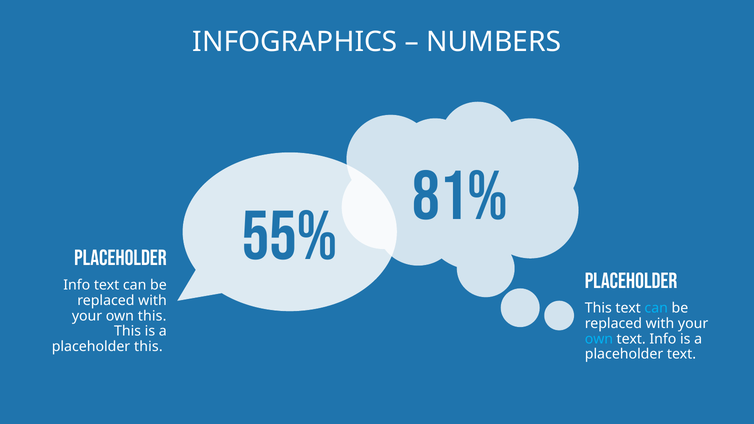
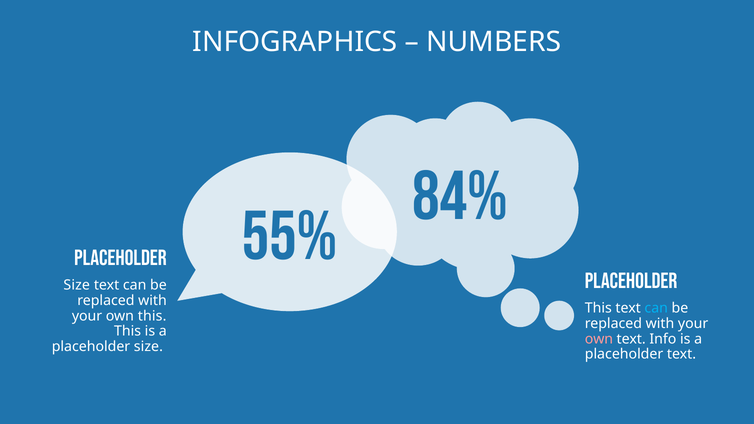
81%: 81% -> 84% (460, 197)
Info: Info -> Size (77, 285)
own colour: light blue -> pink (599, 339)
this: this -> size (148, 347)
